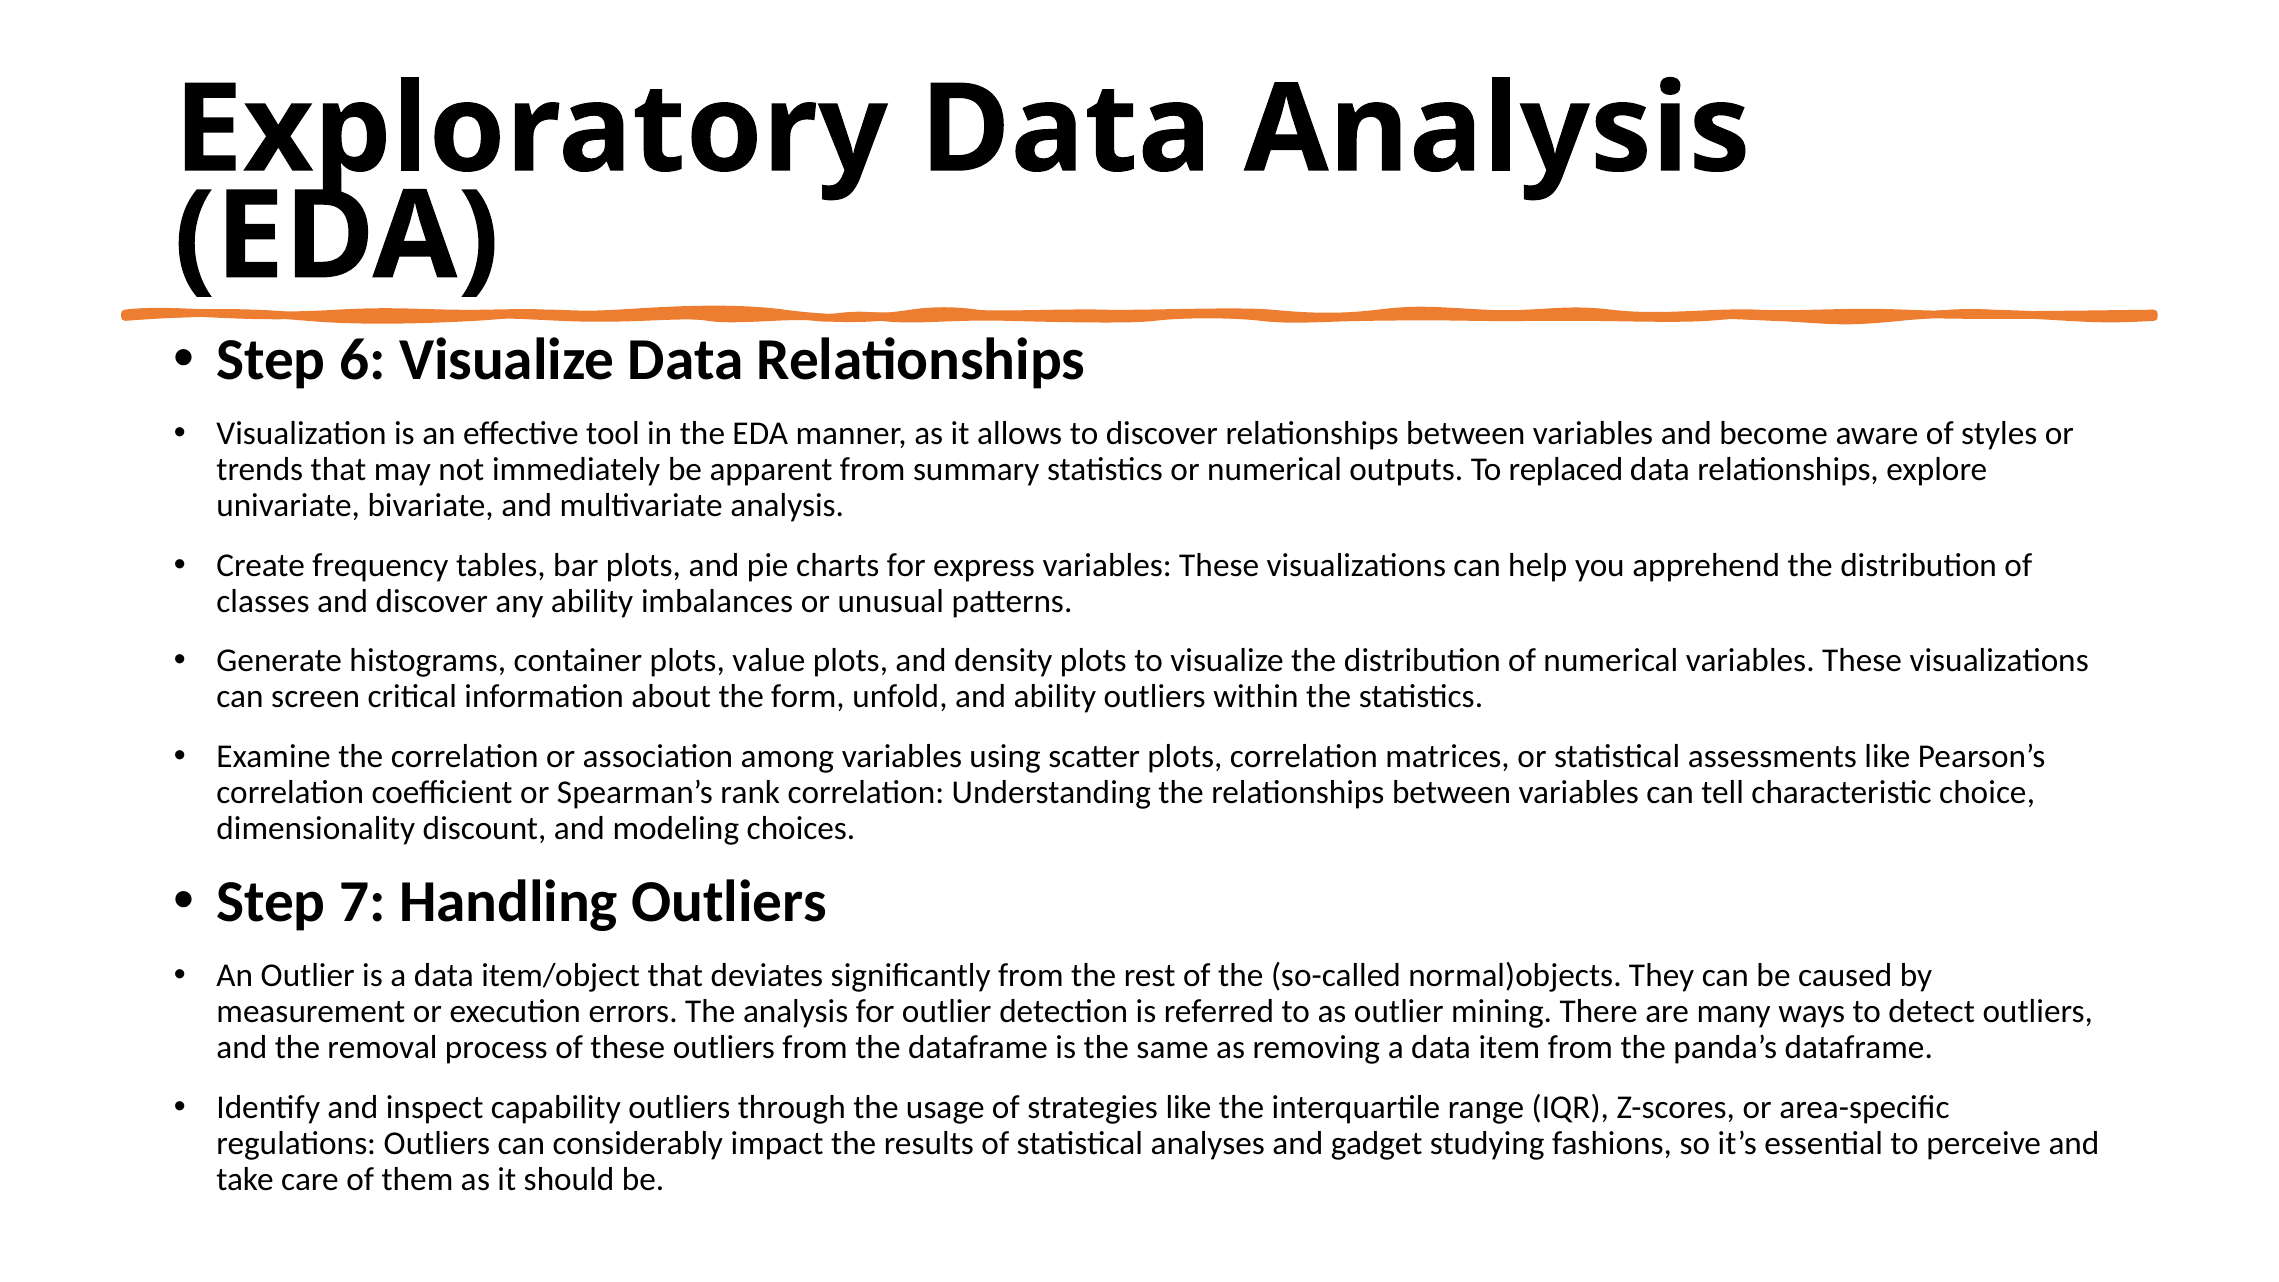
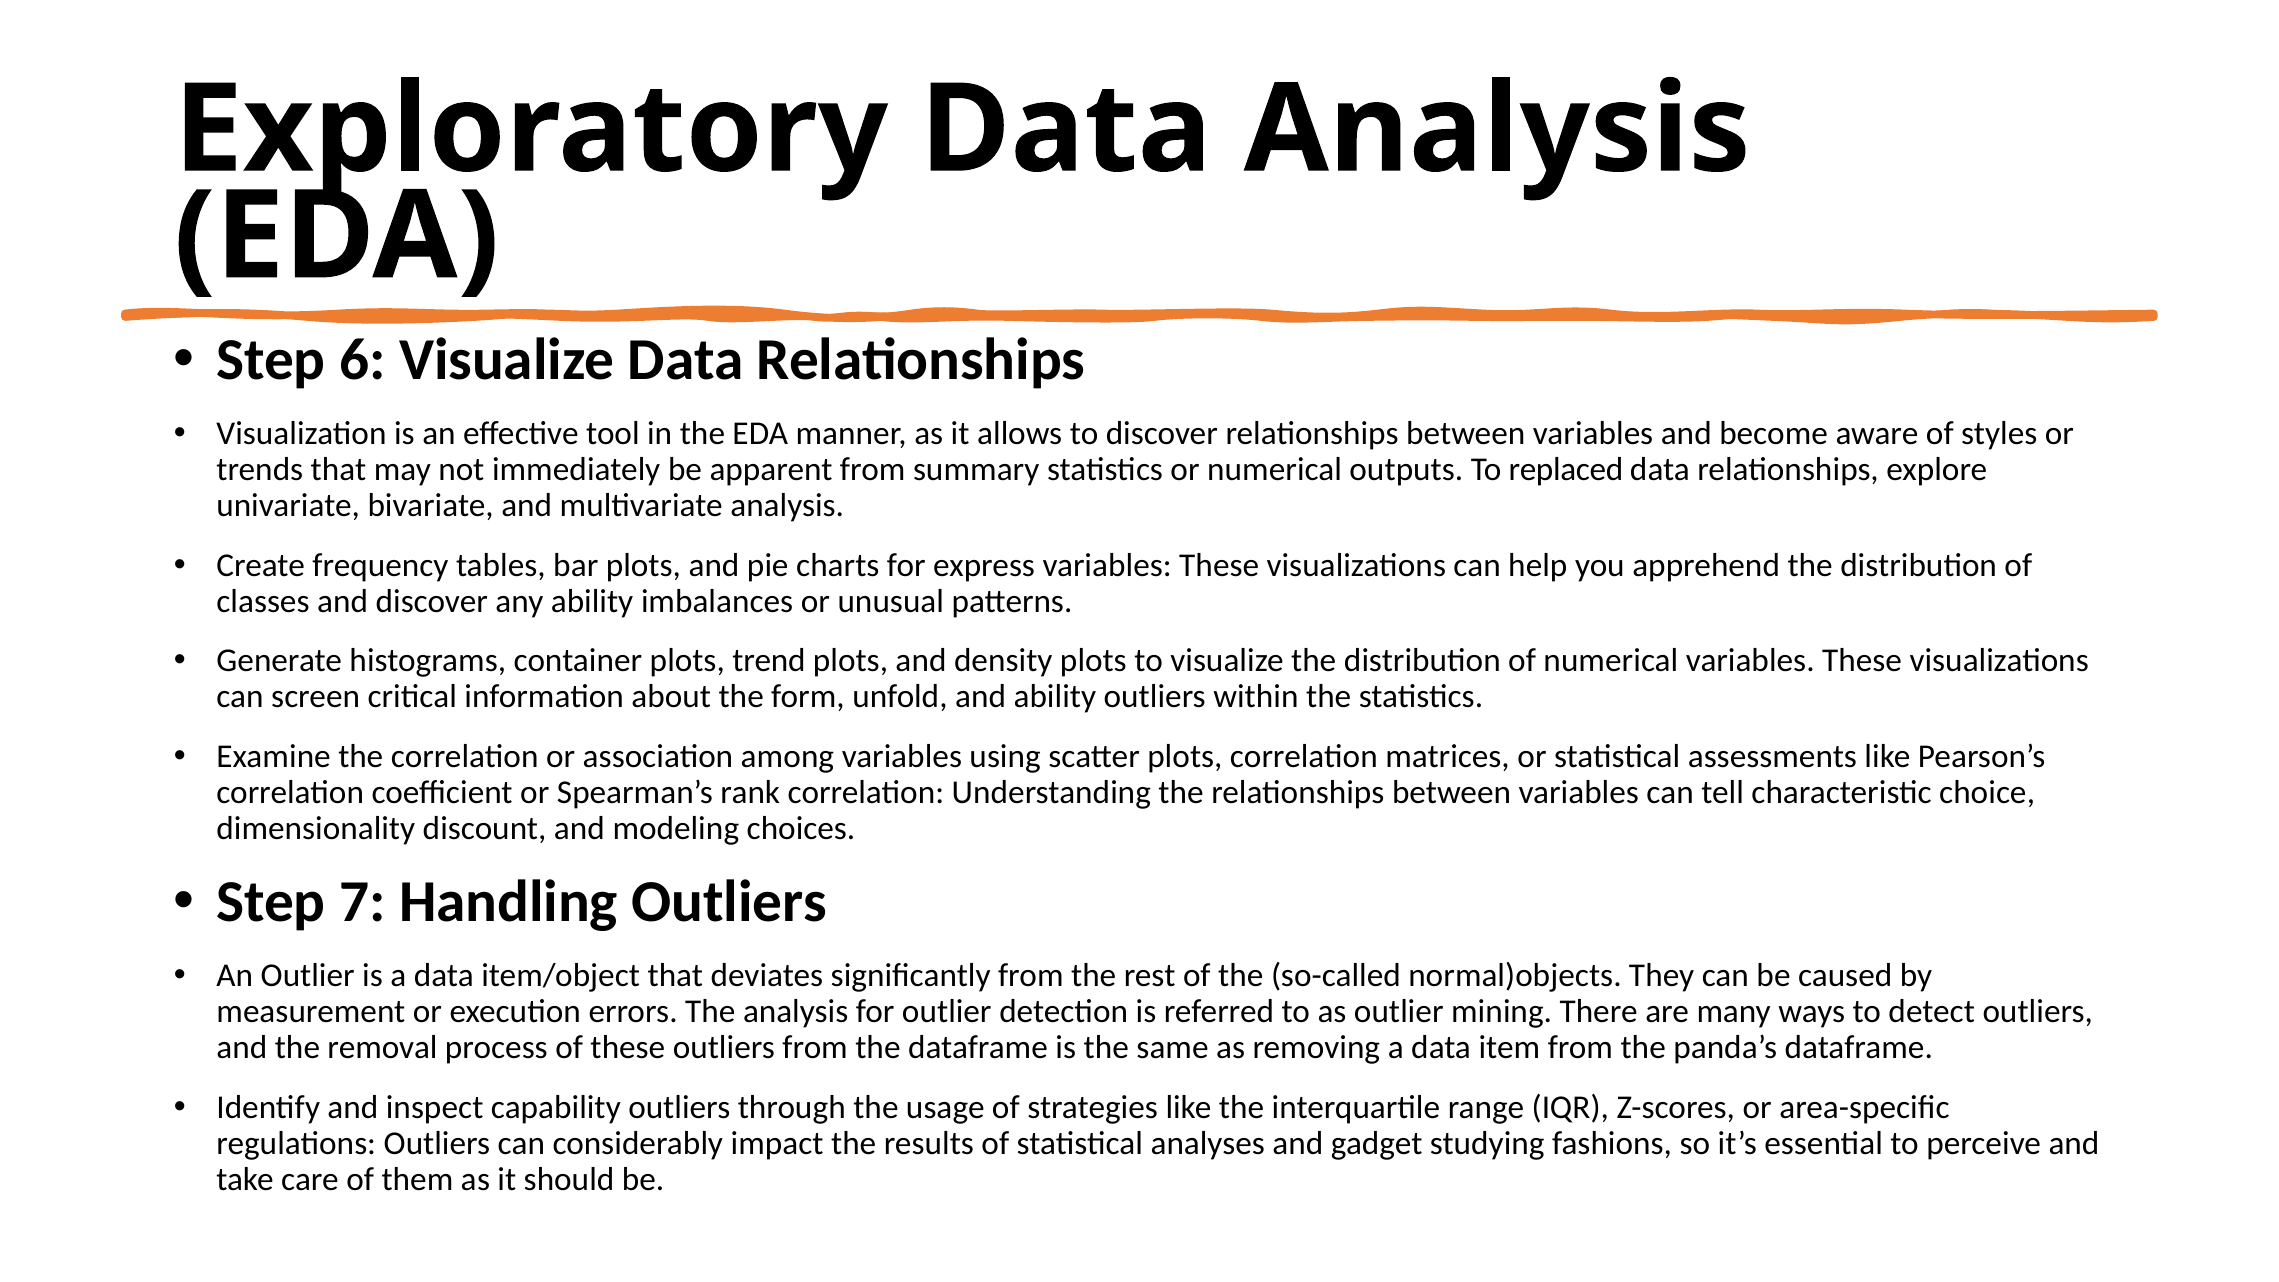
value: value -> trend (769, 661)
